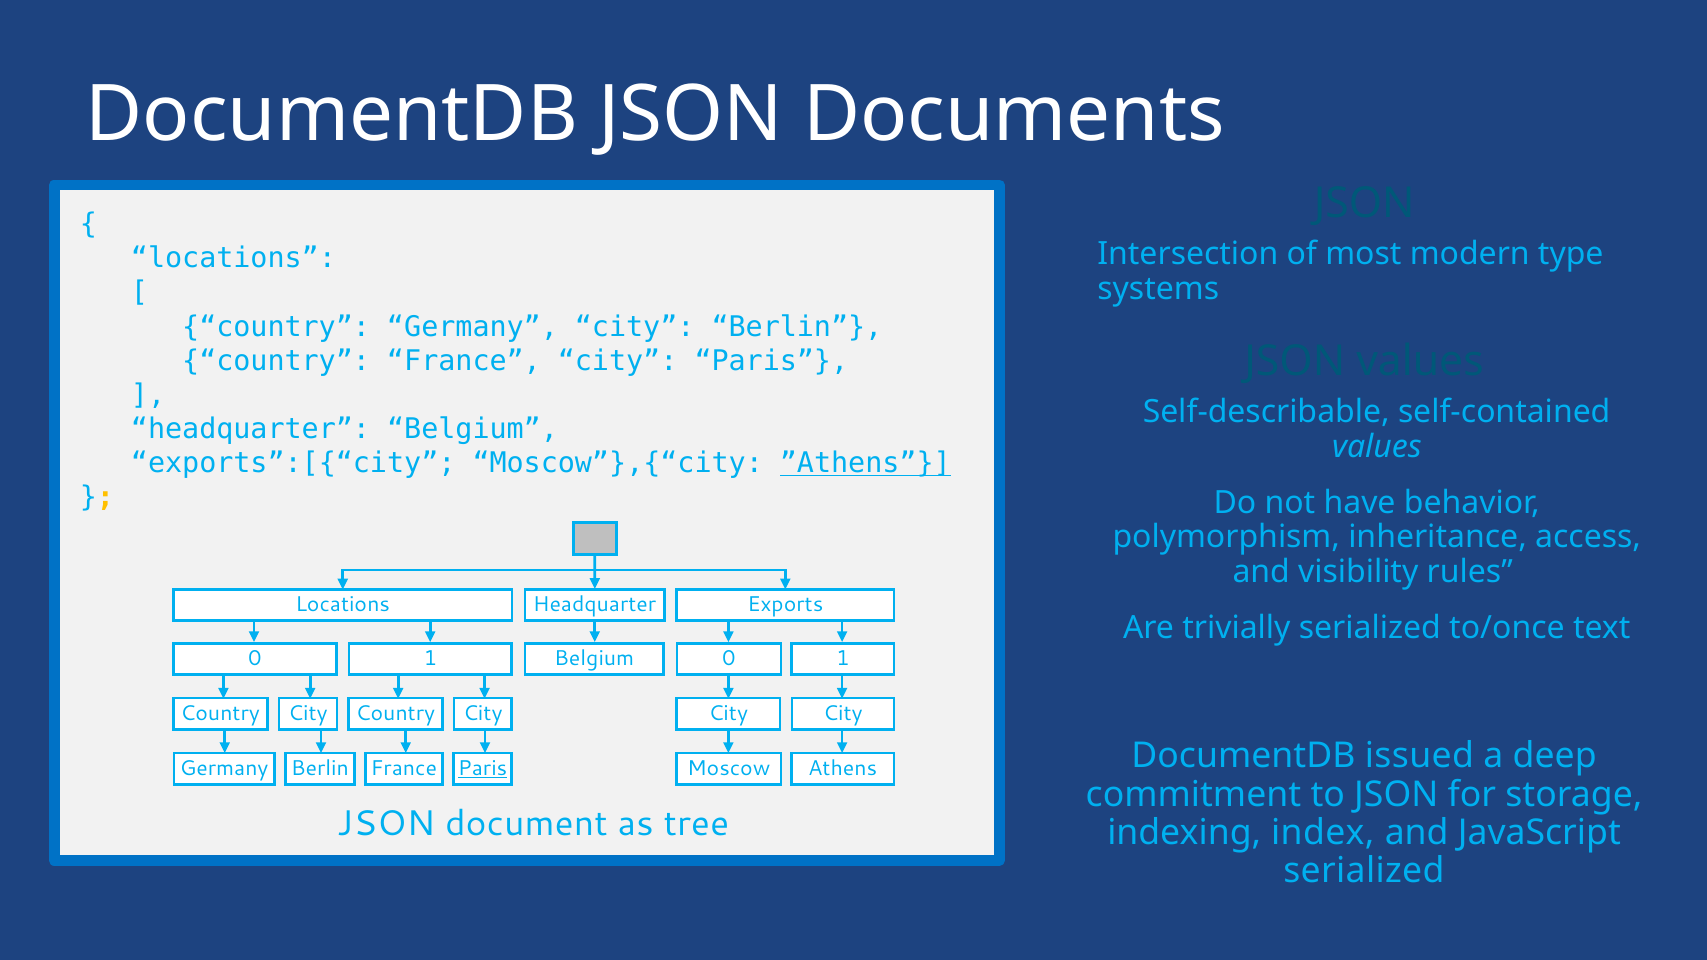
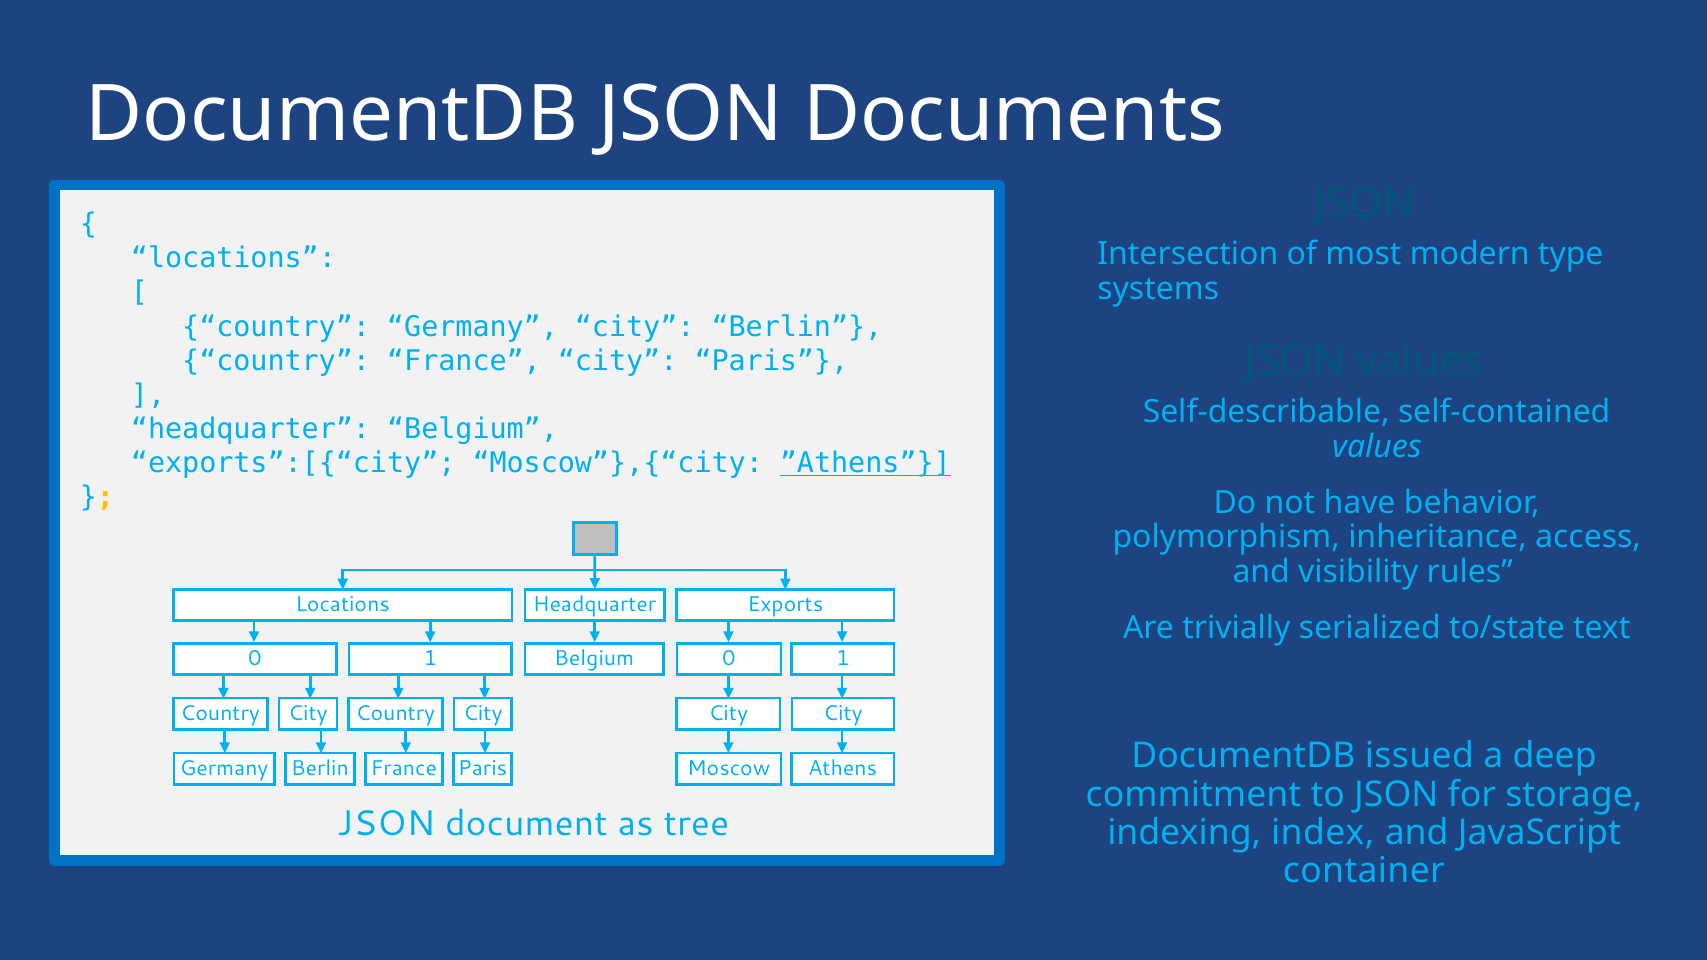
to/once: to/once -> to/state (1507, 628)
Paris underline: present -> none (483, 769)
serialized: serialized -> container (1364, 871)
